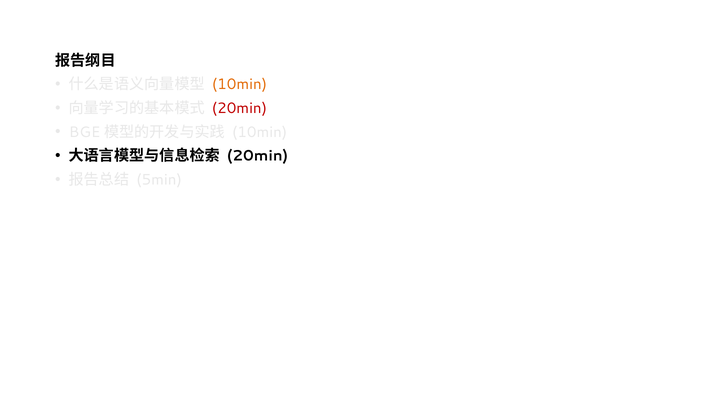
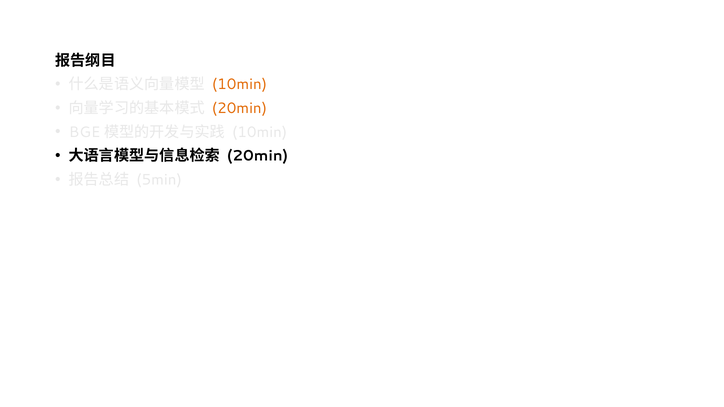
20min colour: red -> orange (239, 108)
